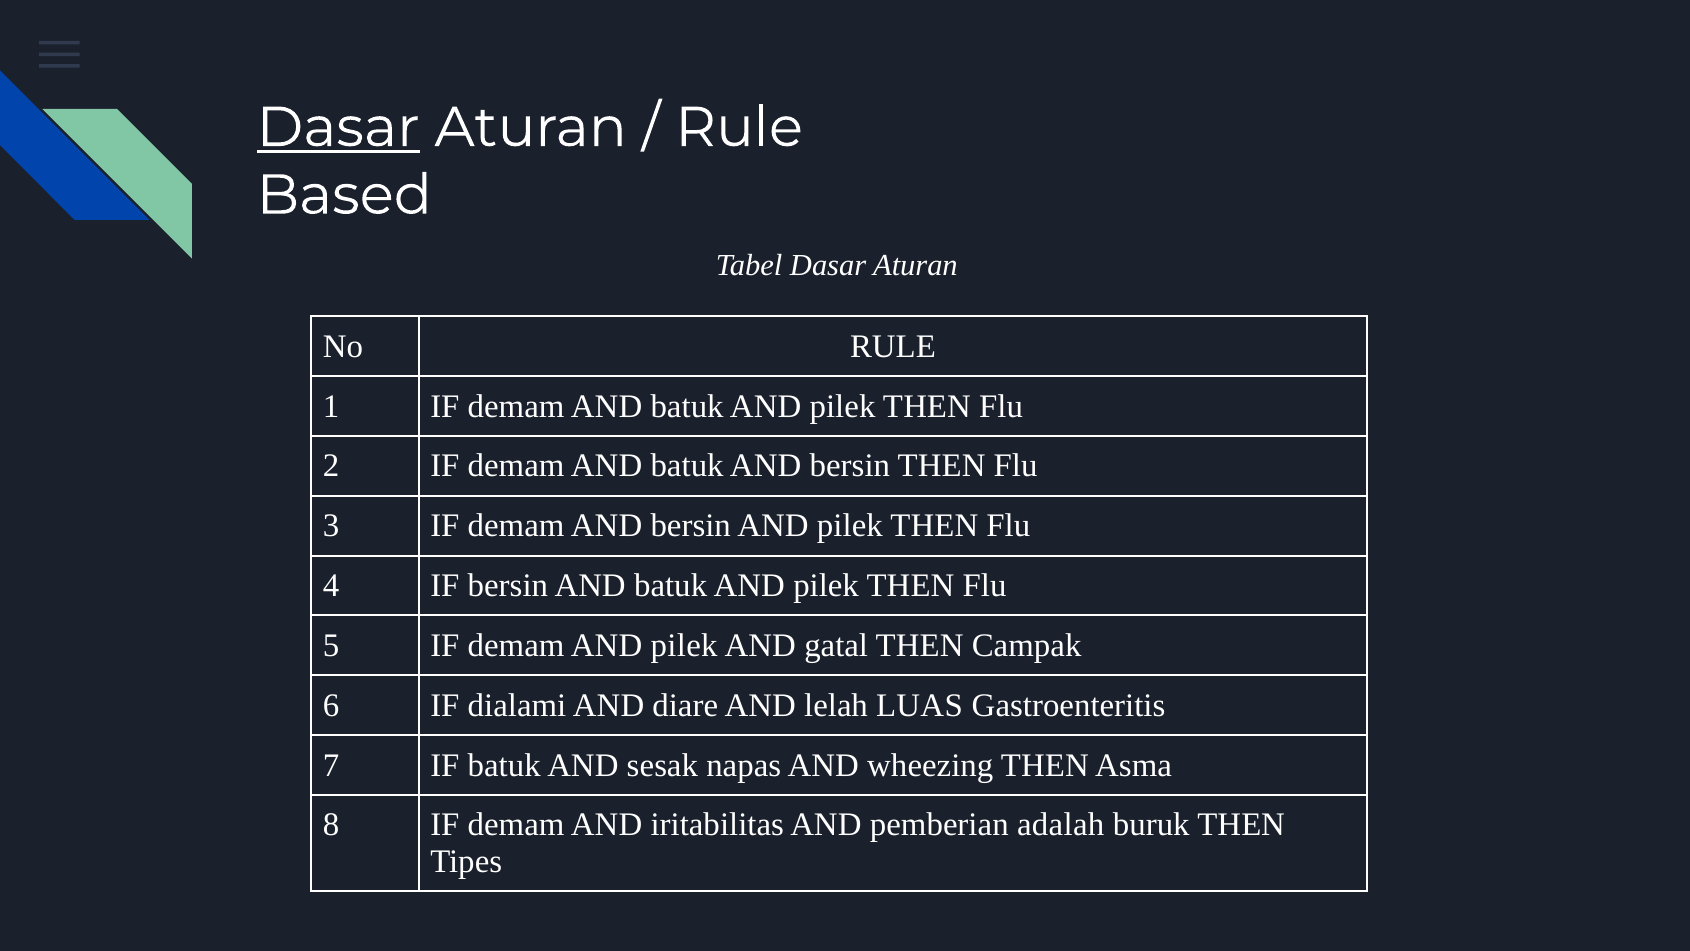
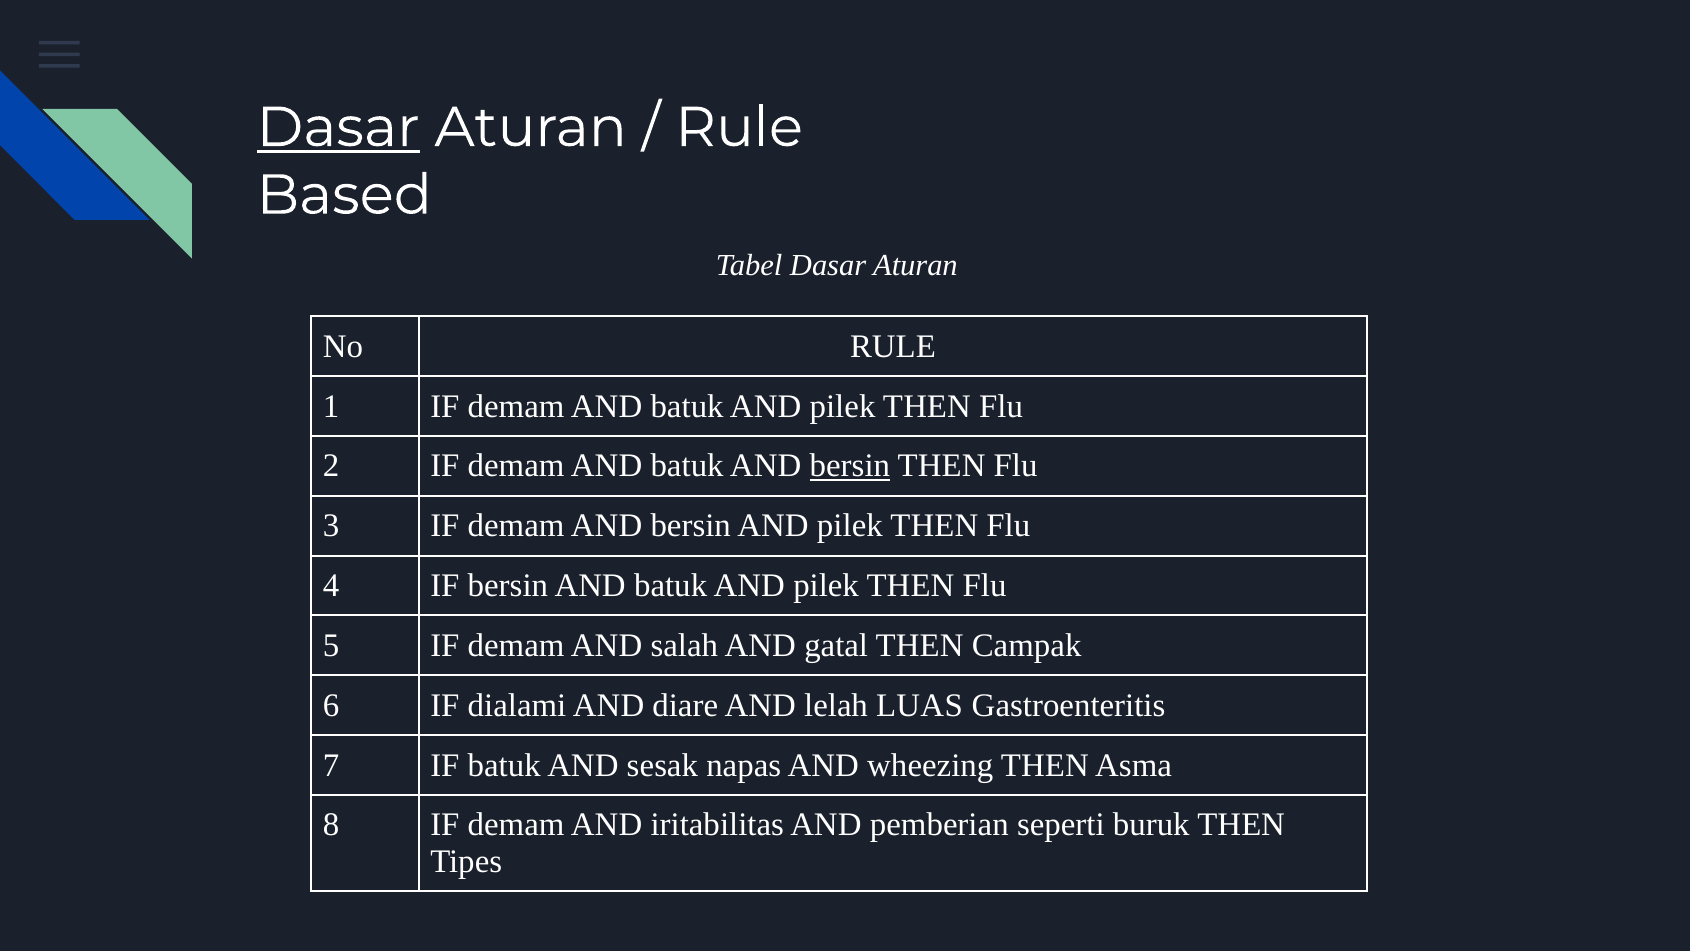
bersin underline: none -> present (850, 466)
demam AND pilek: pilek -> salah (684, 645)
adalah: adalah -> seperti (1061, 825)
